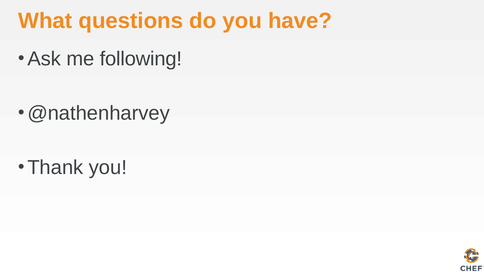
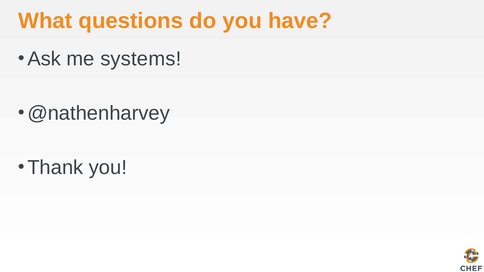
following: following -> systems (141, 59)
